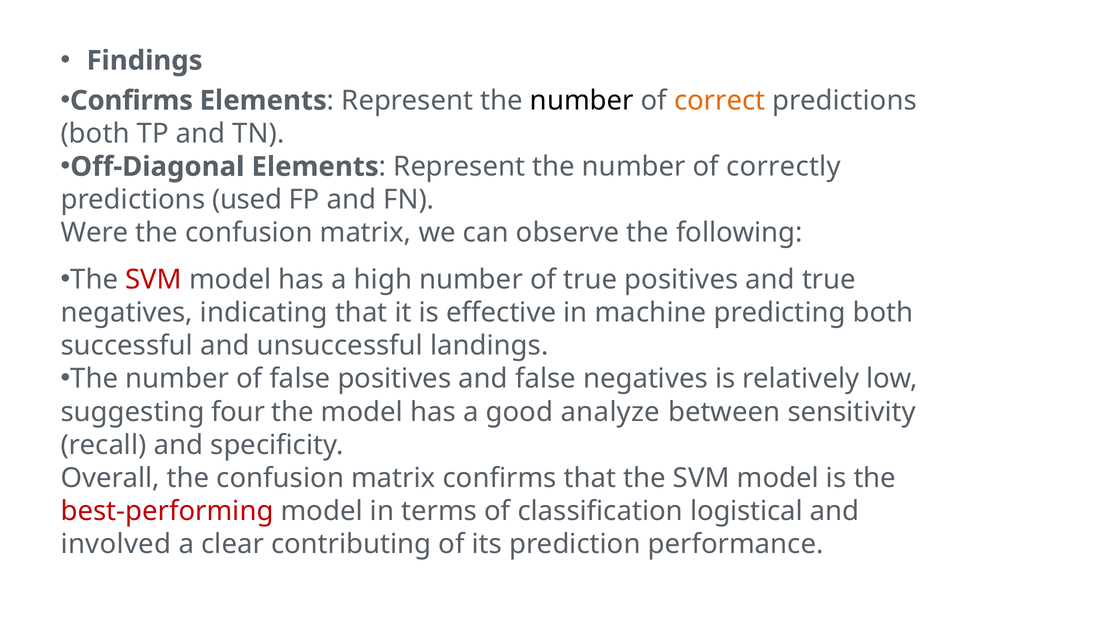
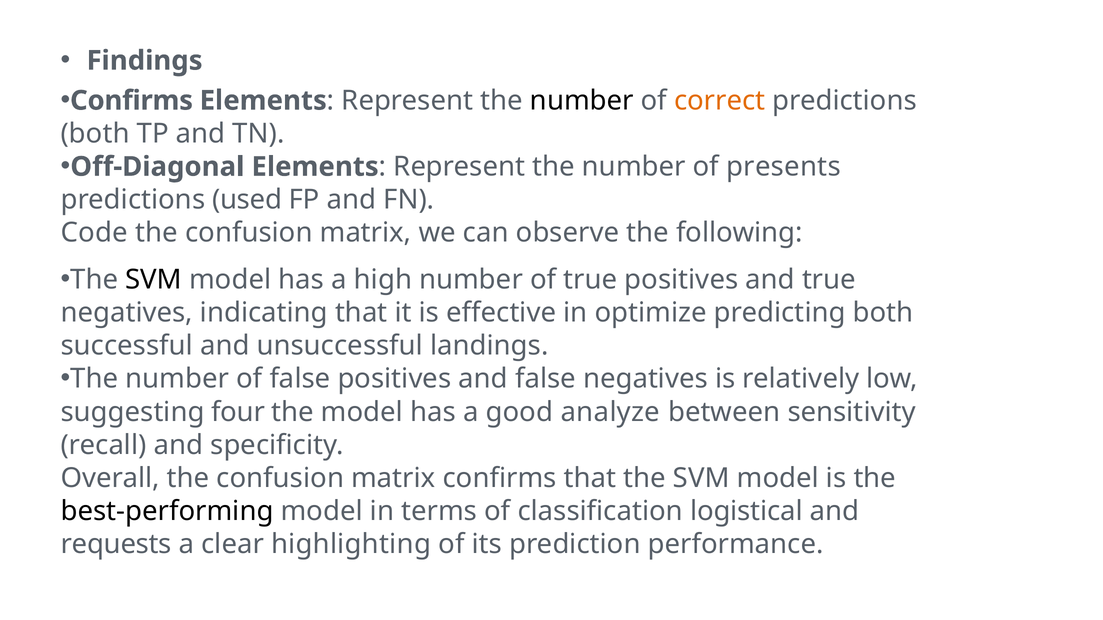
correctly: correctly -> presents (784, 167)
Were: Were -> Code (94, 233)
SVM colour: red -> black (154, 280)
machine: machine -> optimize (651, 313)
best-performing colour: red -> black (167, 512)
involved: involved -> requests (116, 545)
contributing: contributing -> highlighting (351, 545)
